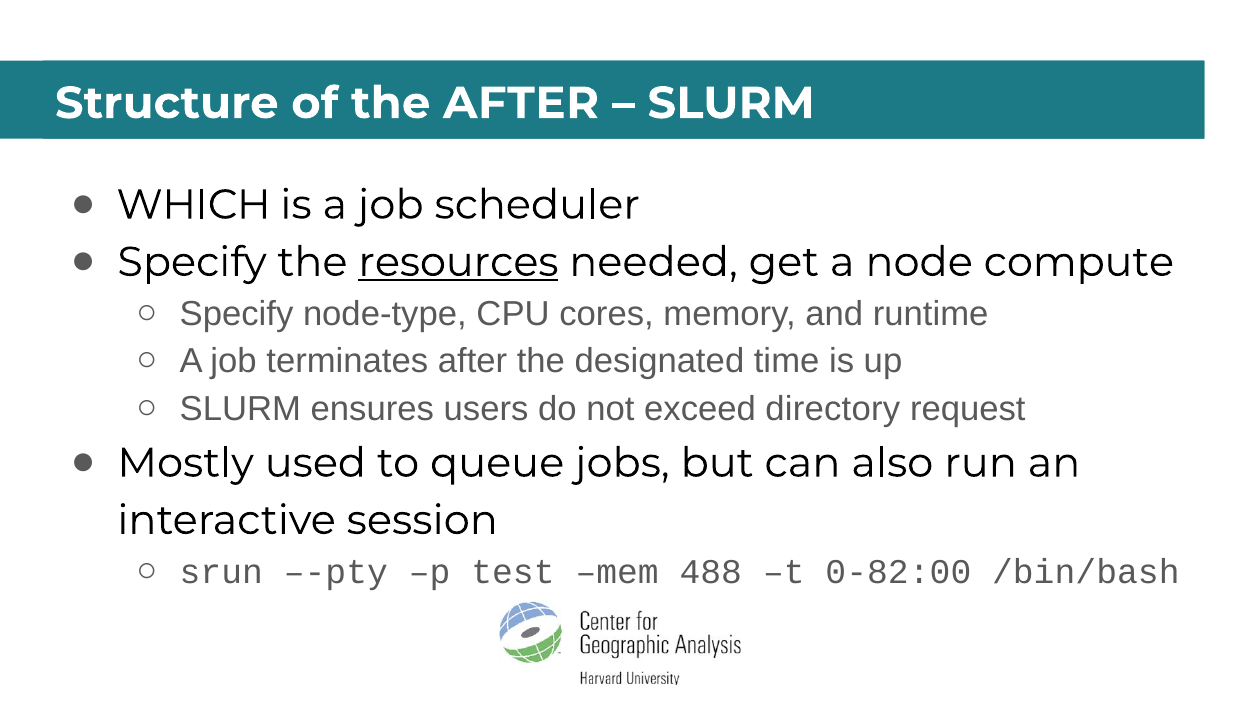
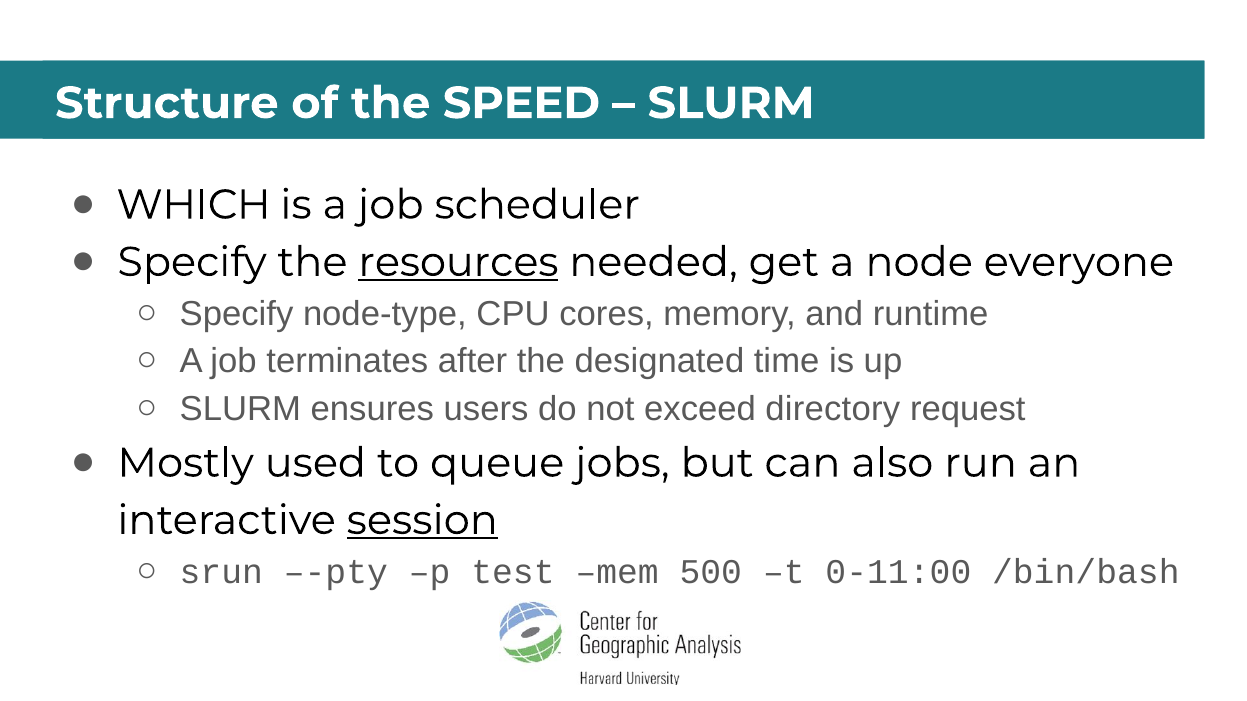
the AFTER: AFTER -> SPEED (521, 103)
compute: compute -> everyone (1079, 262)
session underline: none -> present (422, 521)
488: 488 -> 500 (711, 572)
0-82:00: 0-82:00 -> 0-11:00 (898, 572)
